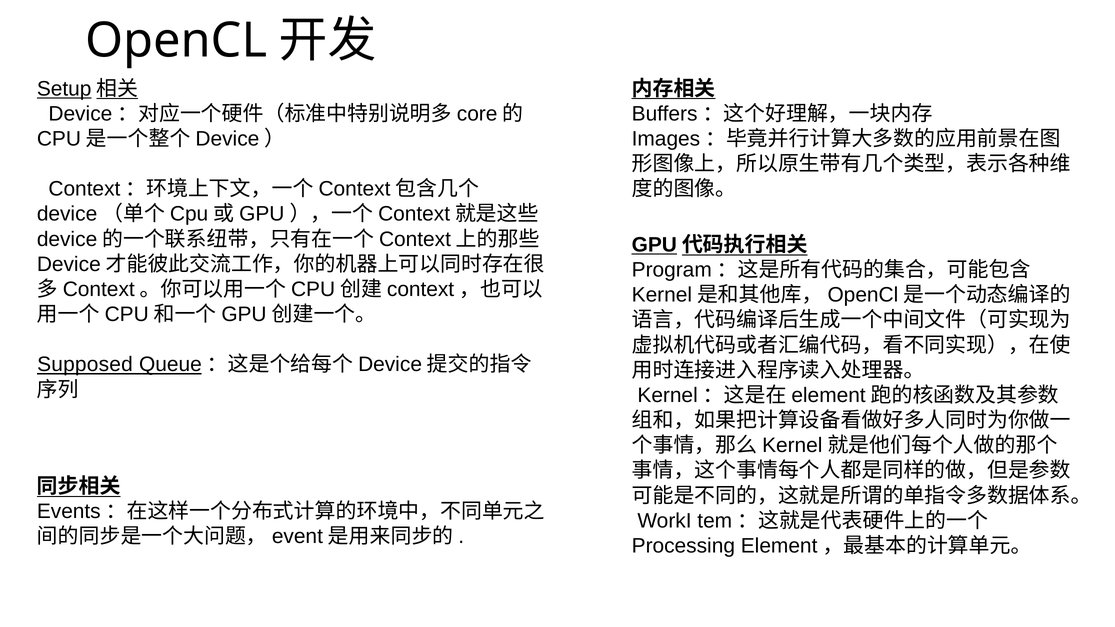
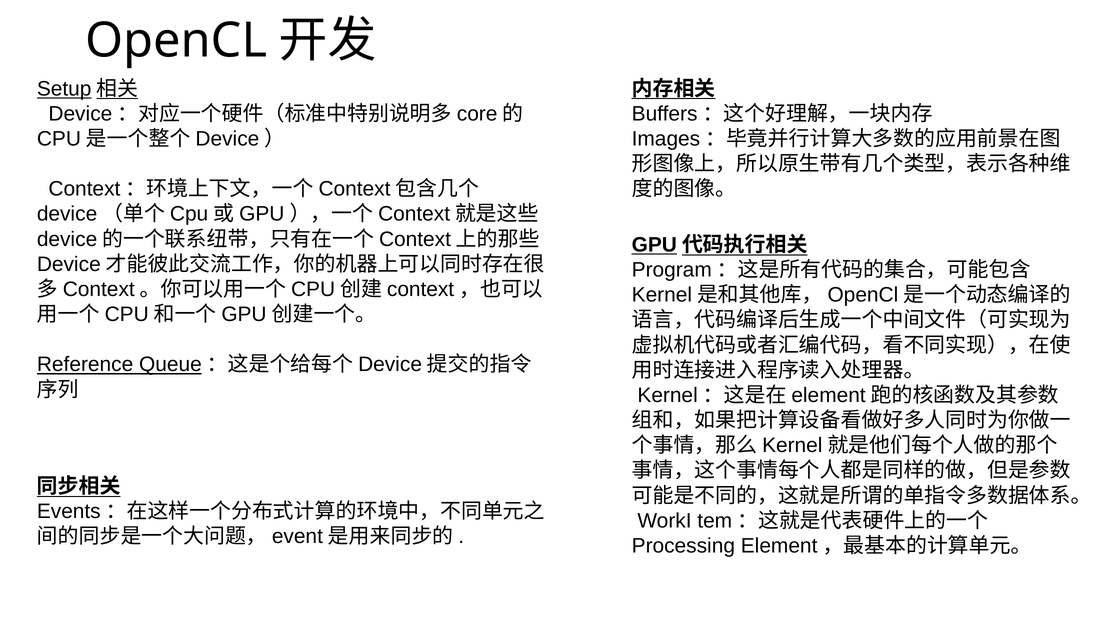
Supposed: Supposed -> Reference (85, 365)
